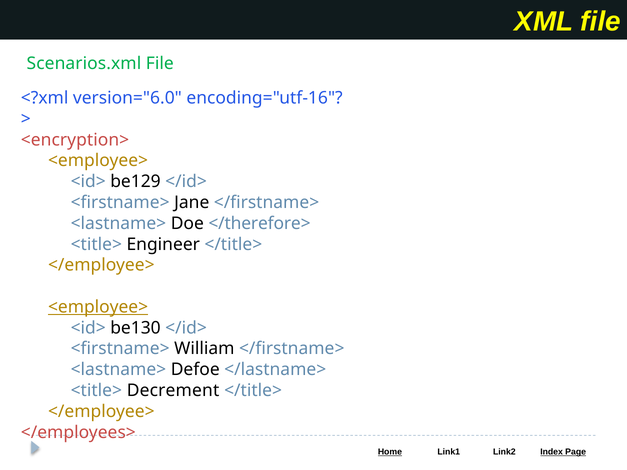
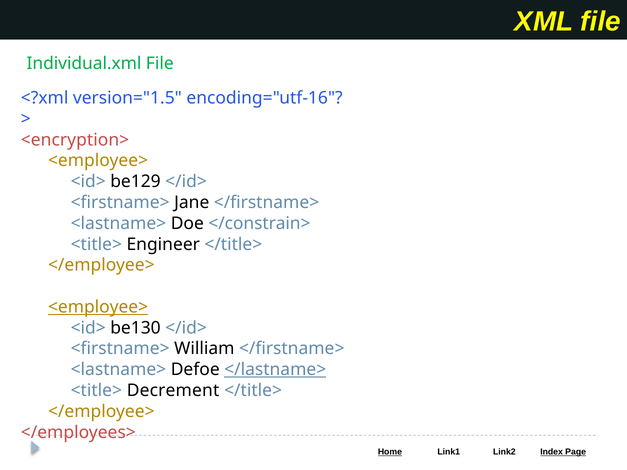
Scenarios.xml: Scenarios.xml -> Individual.xml (84, 64)
version="6.0: version="6.0 -> version="1.5 (127, 98)
</therefore>: </therefore> -> </constrain> (259, 223)
</lastname> underline: none -> present (275, 370)
